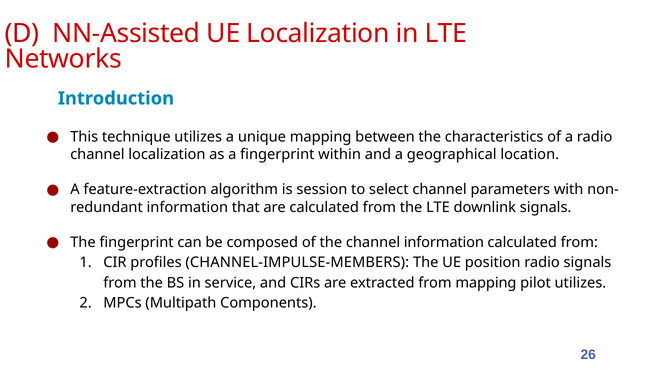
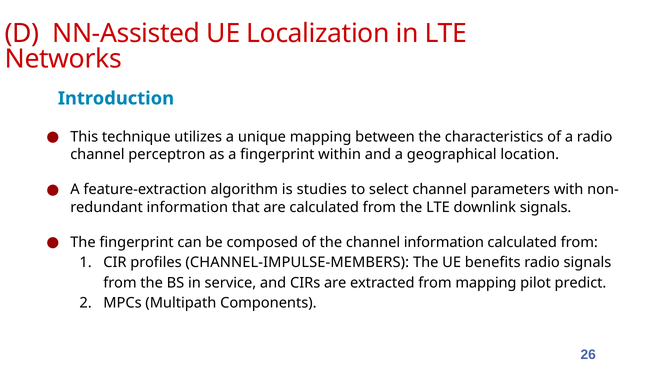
channel localization: localization -> perceptron (167, 155)
session: session -> studies (322, 190)
position: position -> benefits (493, 263)
pilot utilizes: utilizes -> predict (580, 283)
